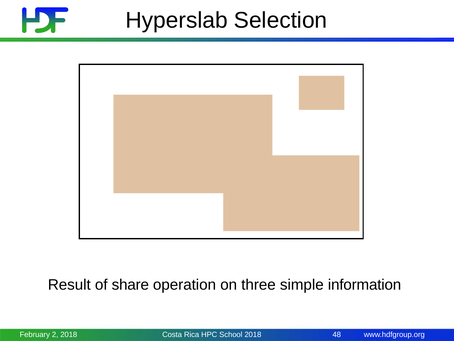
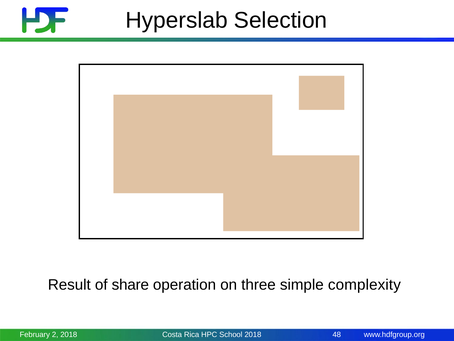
information: information -> complexity (364, 285)
